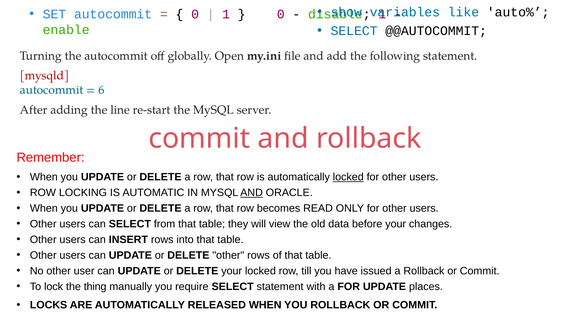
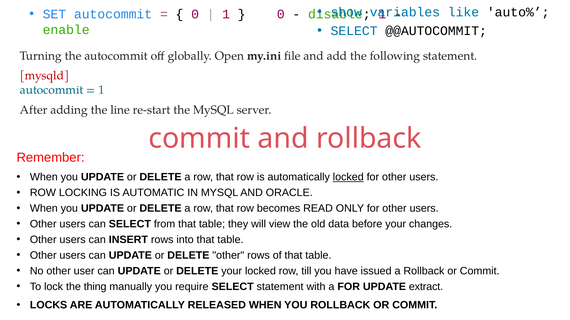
6: 6 -> 1 (101, 90)
AND underline: present -> none (252, 193)
places: places -> extract (426, 287)
